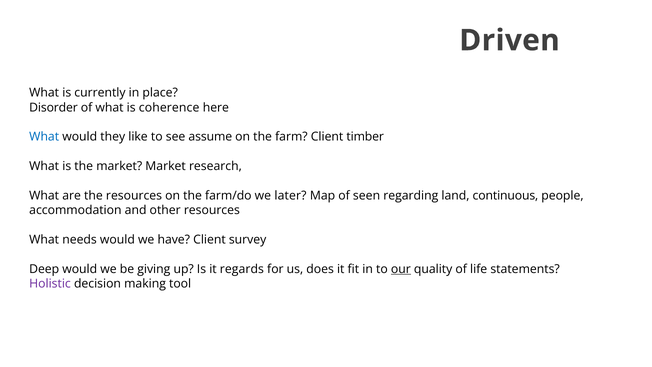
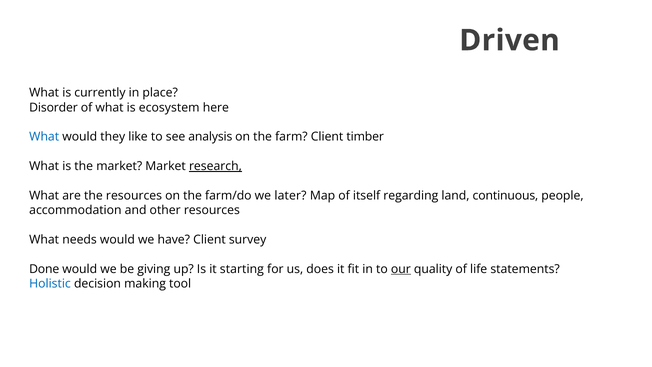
coherence: coherence -> ecosystem (169, 107)
assume: assume -> analysis (210, 137)
research underline: none -> present (215, 166)
seen: seen -> itself (367, 195)
Deep: Deep -> Done (44, 269)
regards: regards -> starting (242, 269)
Holistic colour: purple -> blue (50, 283)
